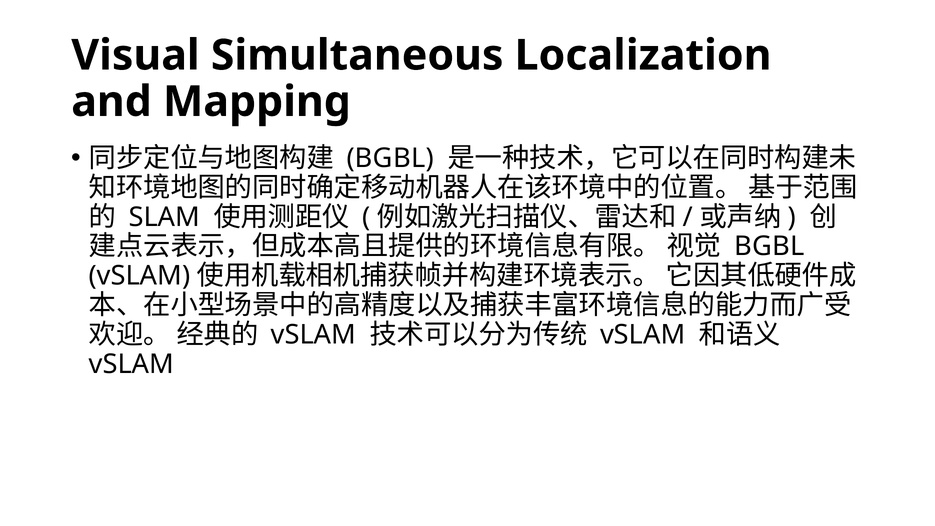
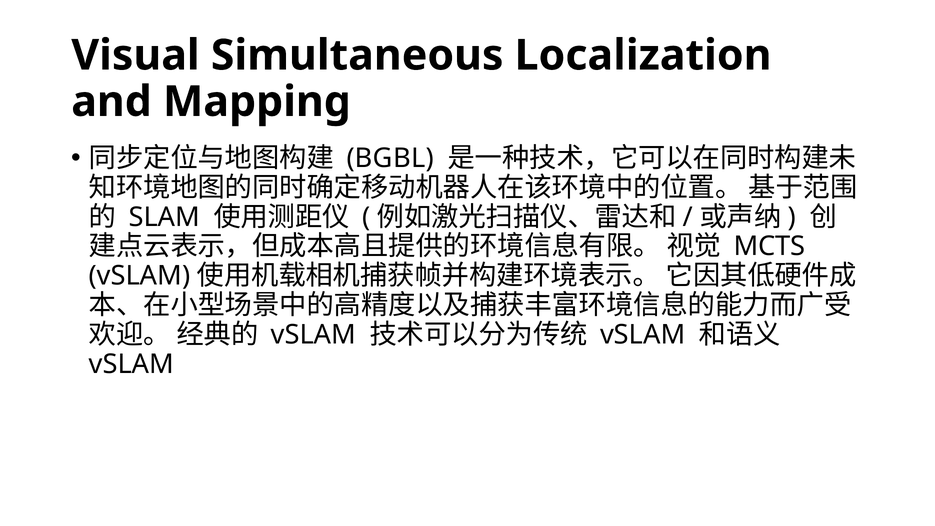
BGBL: BGBL -> MCTS (770, 246)
